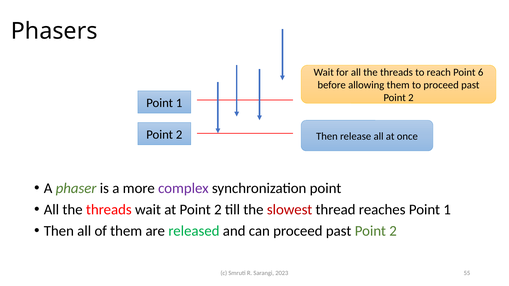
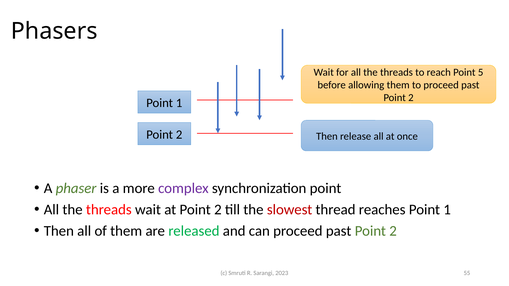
6: 6 -> 5 (481, 72)
